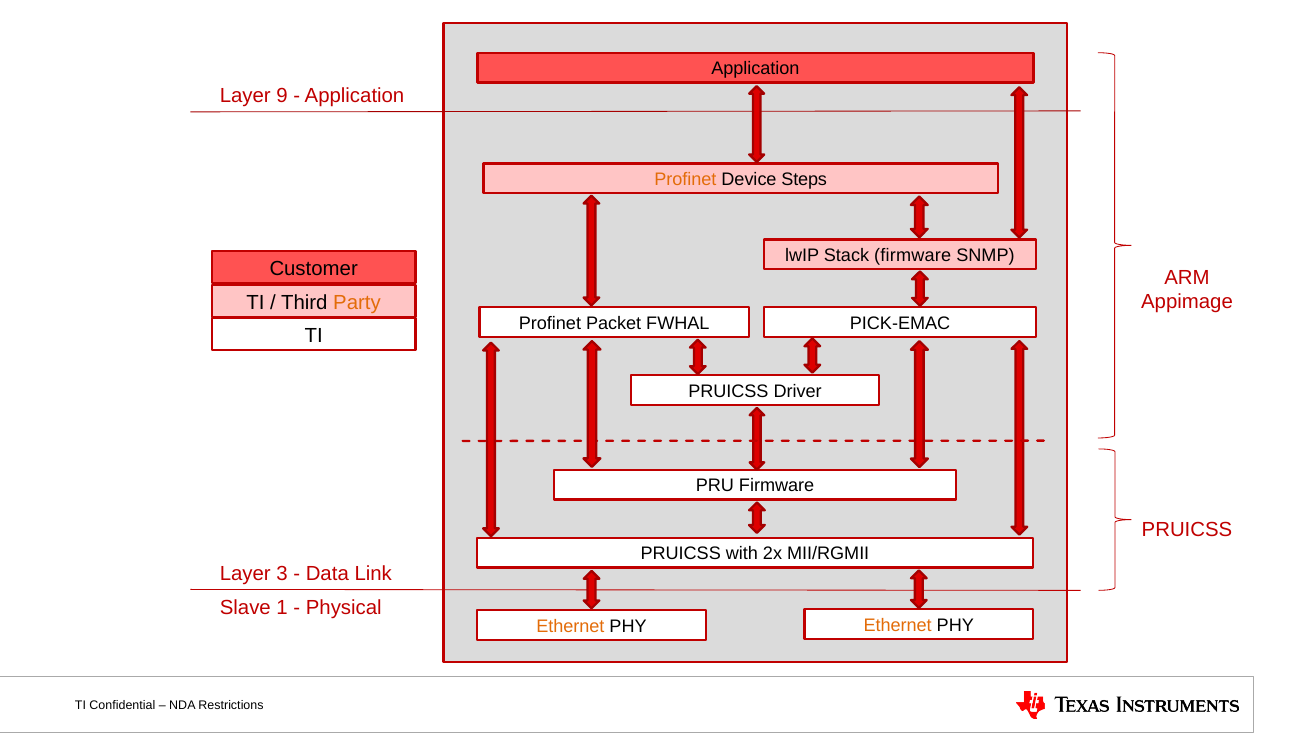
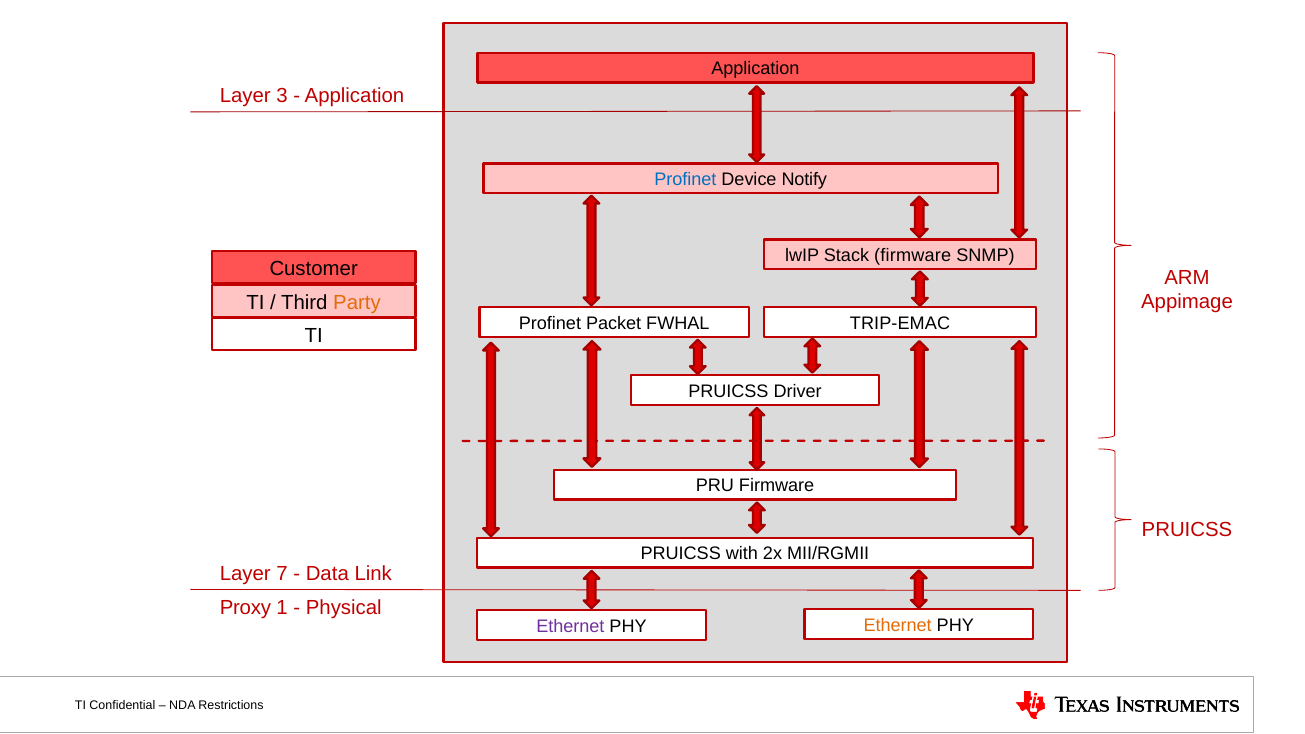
9: 9 -> 3 (282, 96)
Profinet colour: orange -> blue (685, 180)
Steps: Steps -> Notify (804, 180)
PICK-EMAC: PICK-EMAC -> TRIP-EMAC (900, 323)
3: 3 -> 7 (282, 574)
Slave: Slave -> Proxy (245, 608)
Ethernet colour: orange -> purple (570, 627)
